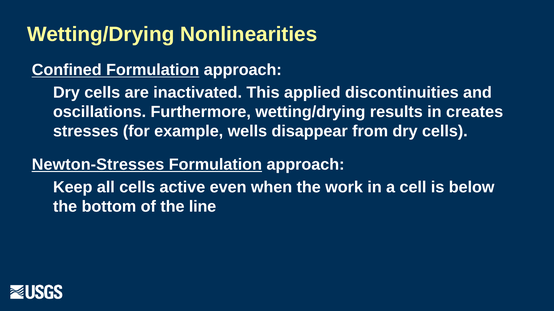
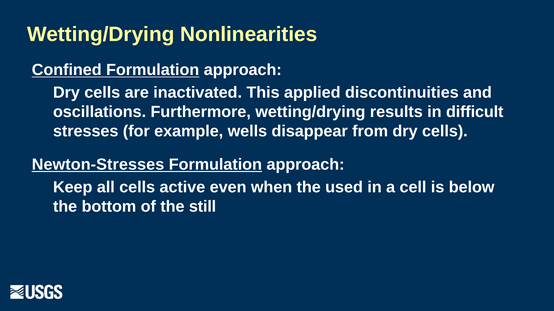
creates: creates -> difficult (475, 112)
work: work -> used (344, 187)
line: line -> still (203, 207)
